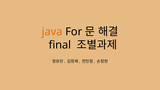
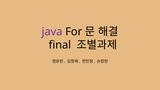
java colour: orange -> purple (52, 32)
